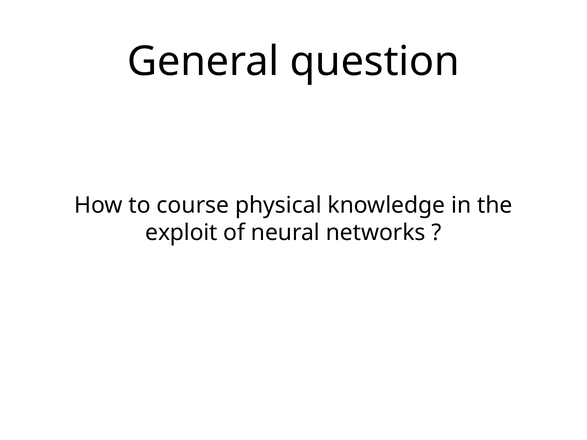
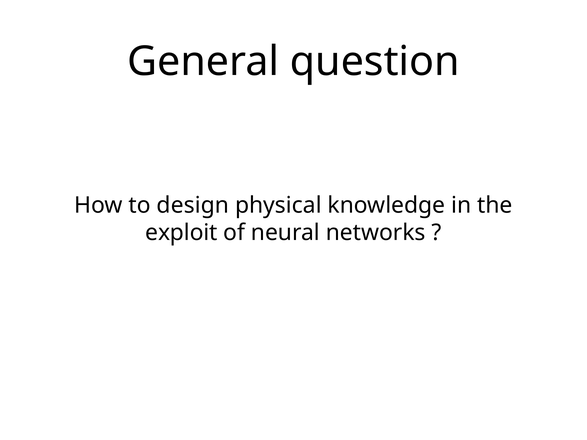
course: course -> design (193, 205)
